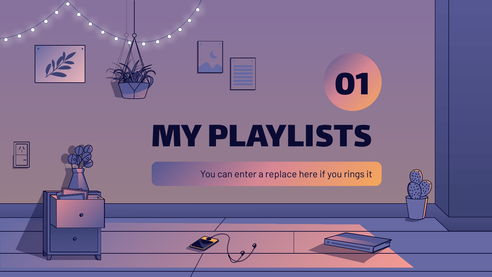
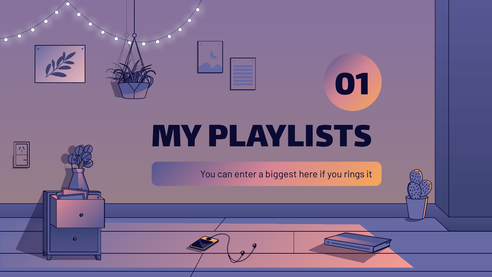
replace: replace -> biggest (281, 174)
